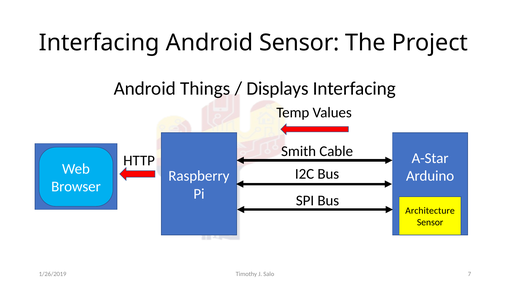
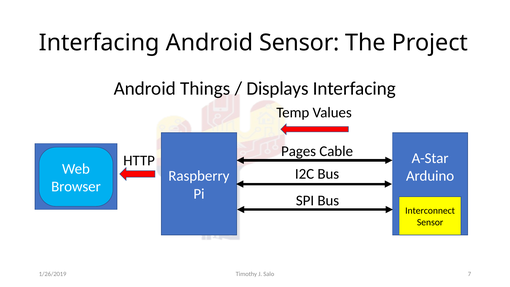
Smith: Smith -> Pages (299, 151)
Architecture: Architecture -> Interconnect (430, 211)
